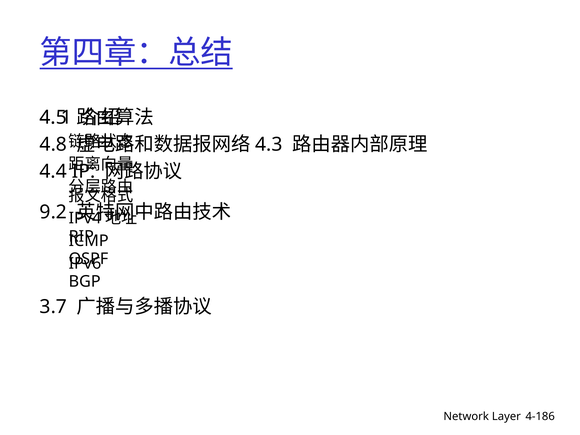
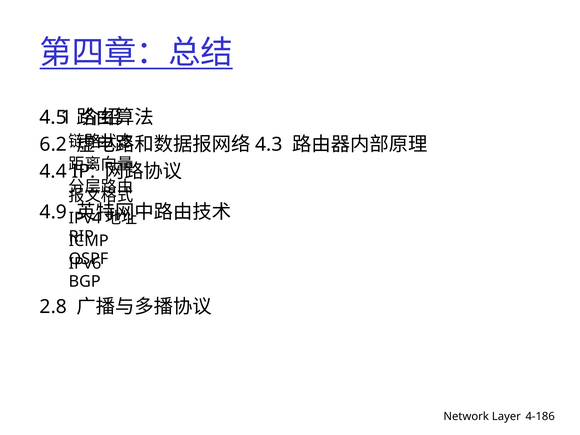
4.8: 4.8 -> 6.2 (53, 144)
9.2: 9.2 -> 4.9 (53, 212)
3.7: 3.7 -> 2.8 (53, 307)
